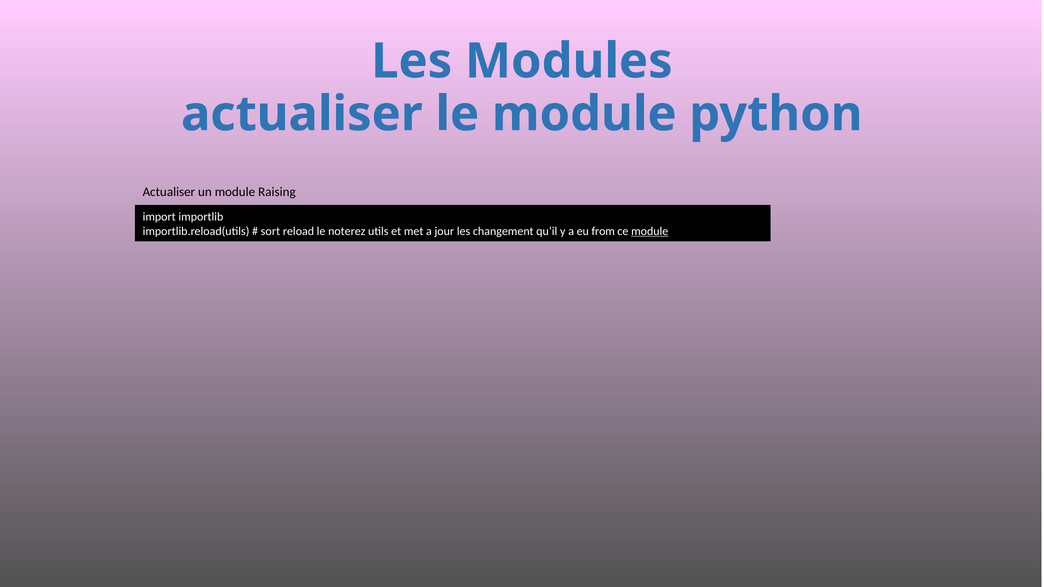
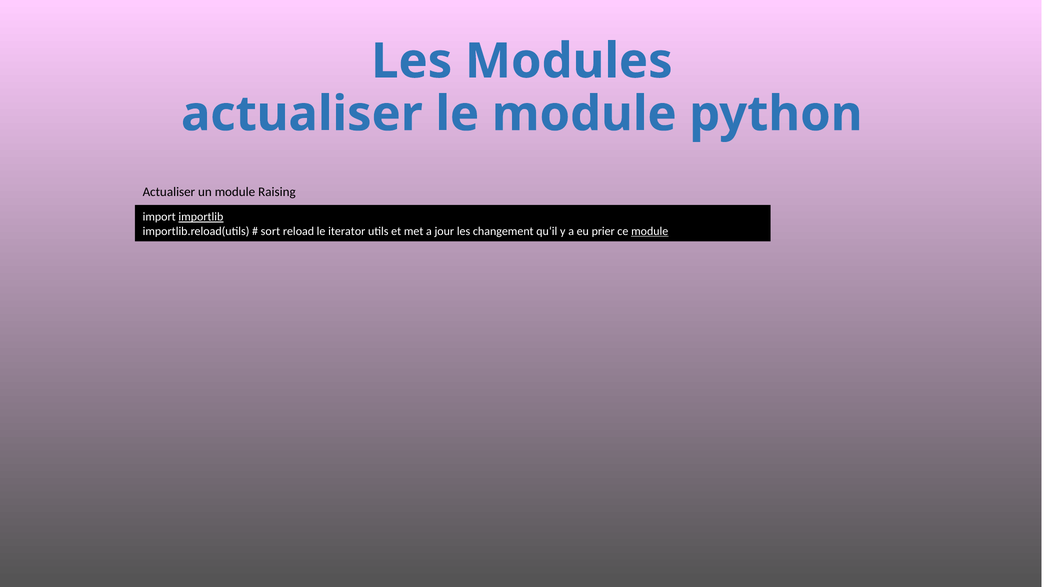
importlib underline: none -> present (201, 217)
noterez: noterez -> iterator (347, 231)
from: from -> prier (603, 231)
